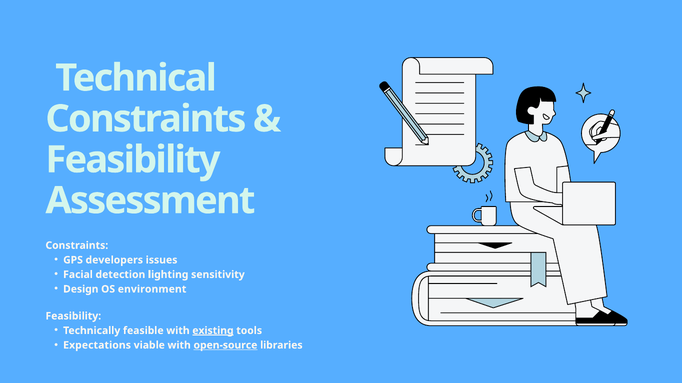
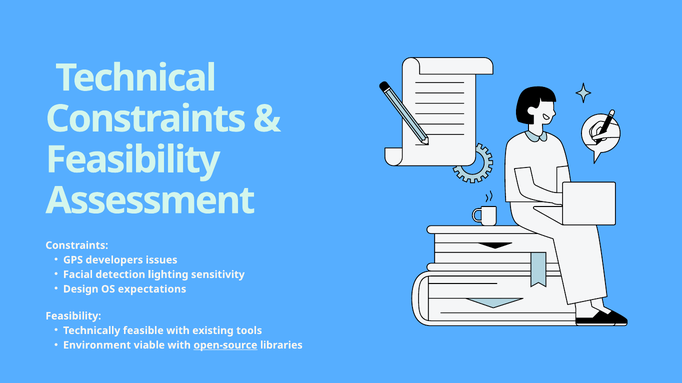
environment: environment -> expectations (152, 290)
existing underline: present -> none (213, 331)
Expectations: Expectations -> Environment (97, 346)
